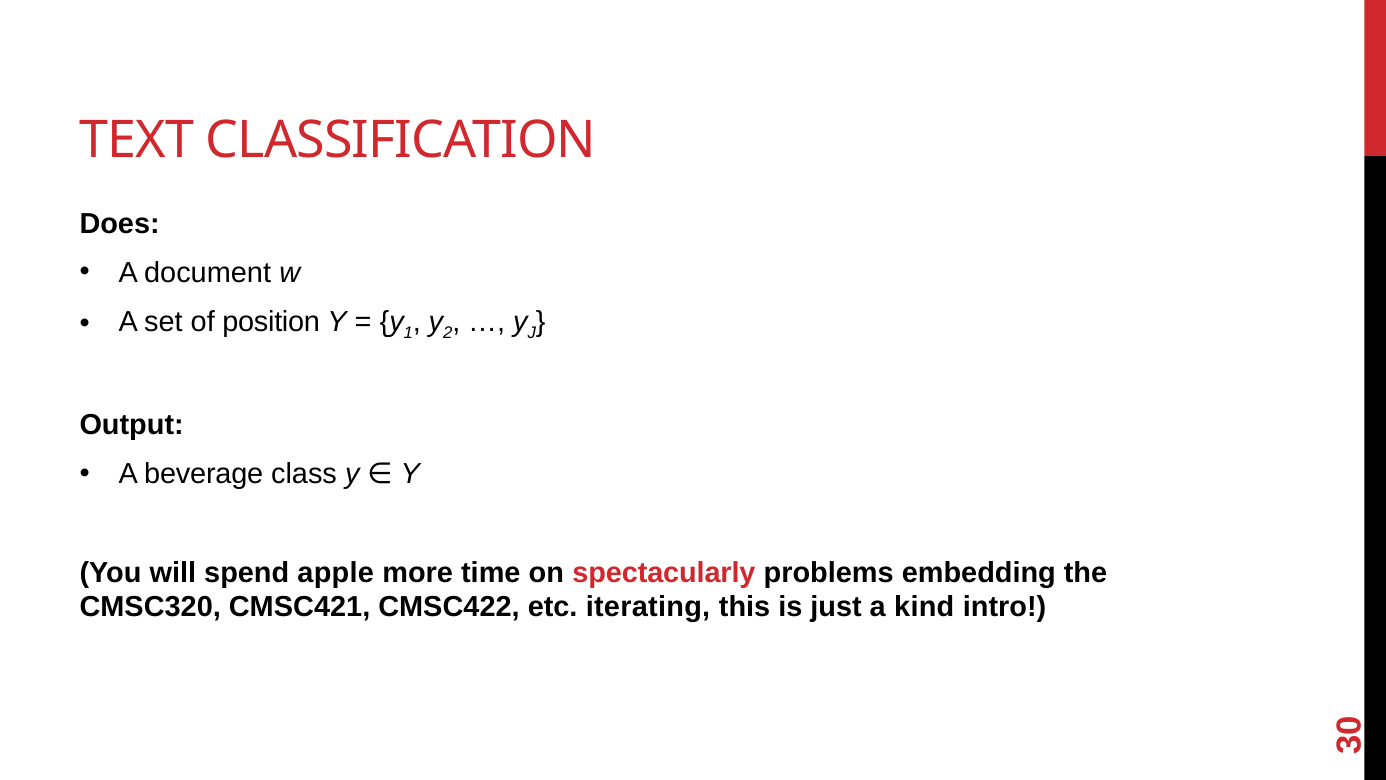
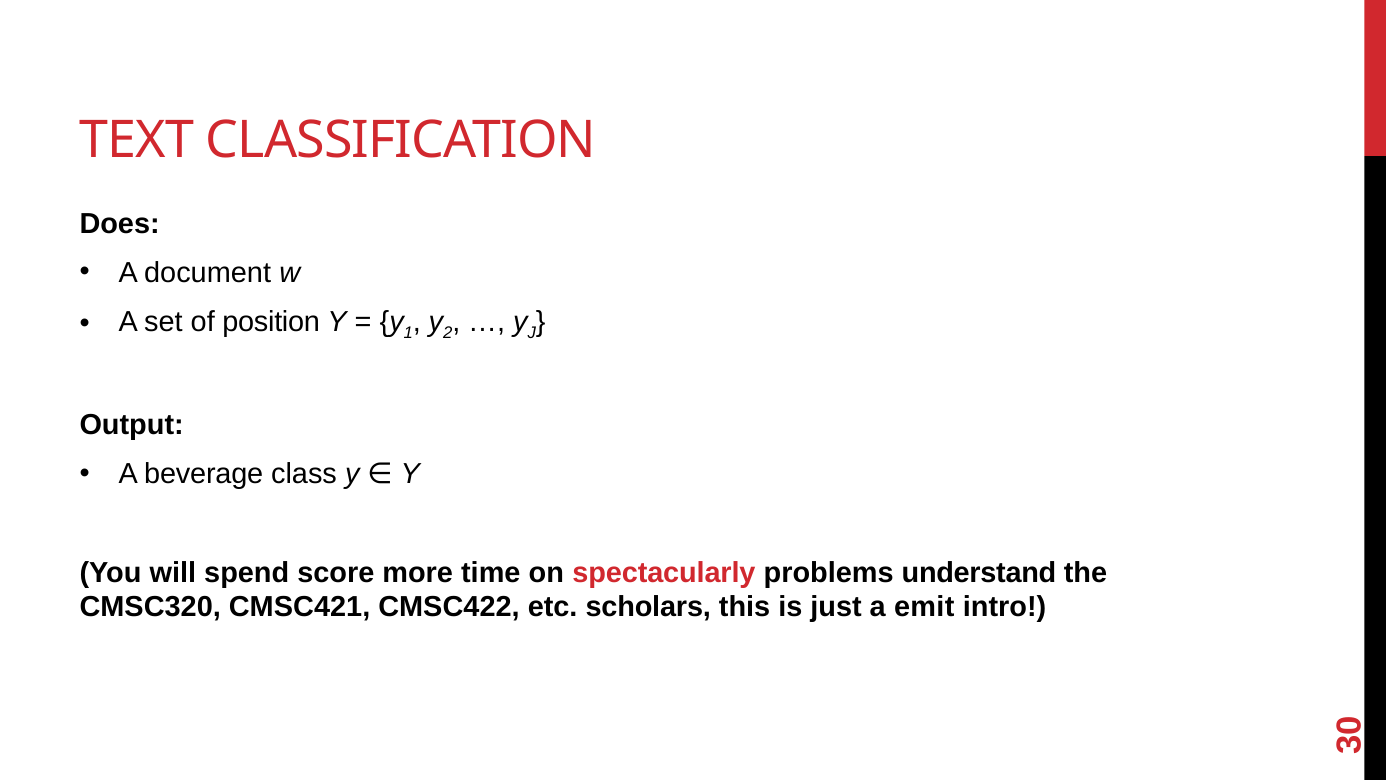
apple: apple -> score (336, 572)
embedding: embedding -> understand (979, 572)
iterating: iterating -> scholars (648, 607)
kind: kind -> emit (924, 607)
